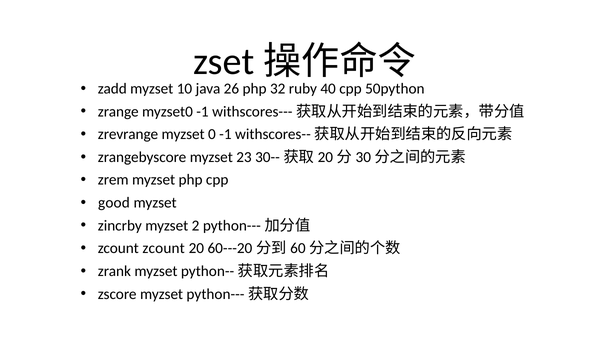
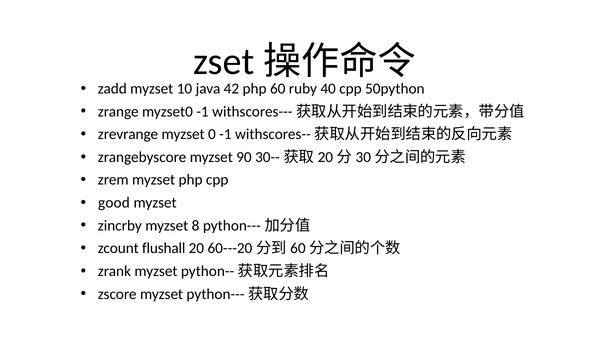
26: 26 -> 42 (231, 89)
32: 32 -> 60 (278, 89)
23: 23 -> 90 (244, 157)
2: 2 -> 8 (196, 225)
zcount zcount: zcount -> flushall (164, 248)
